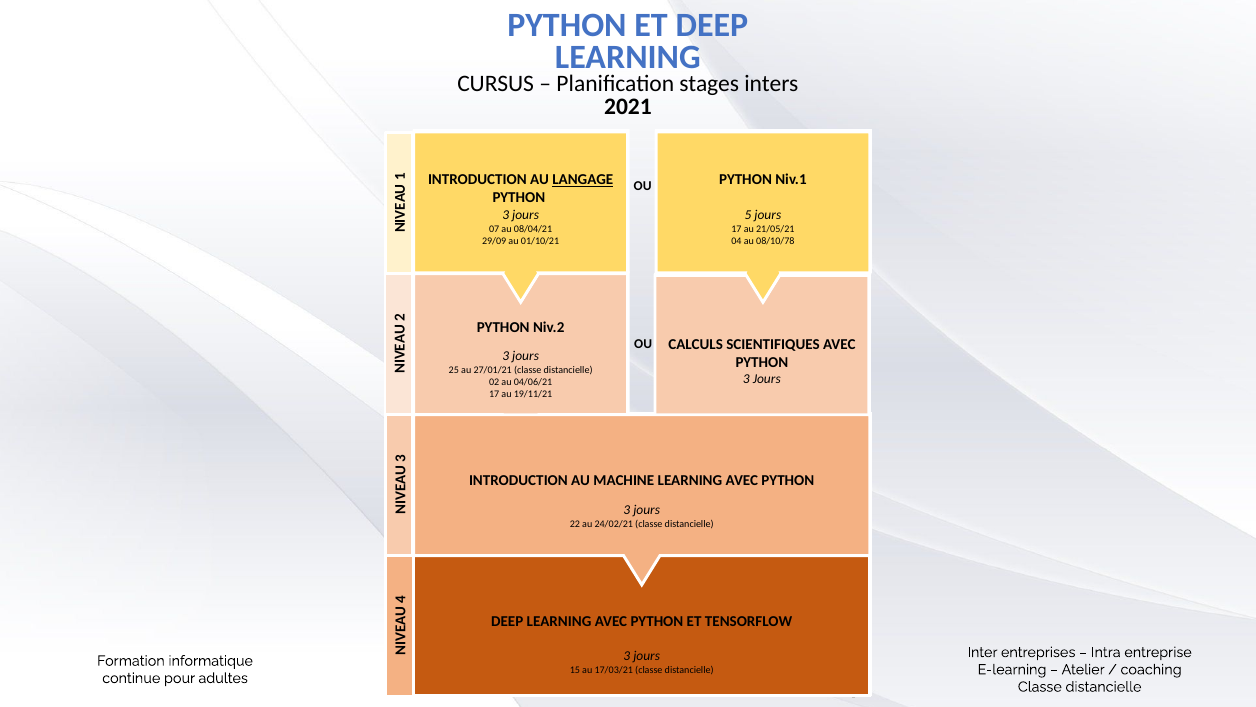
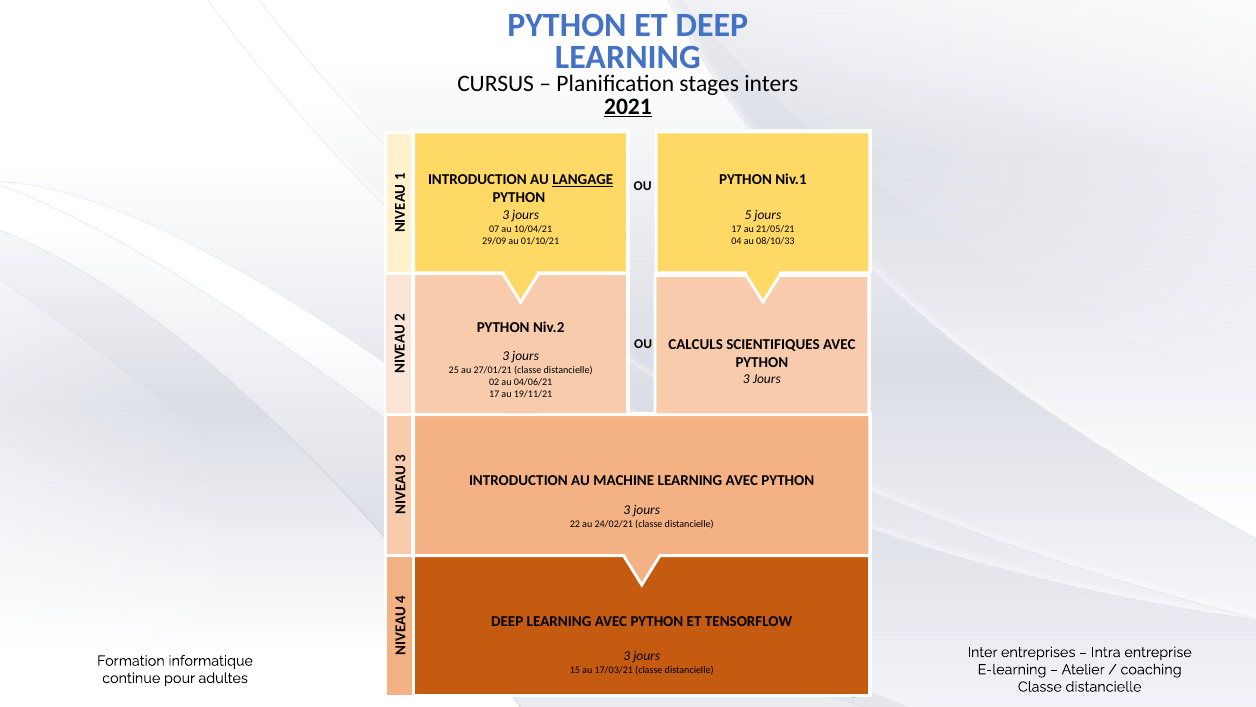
2021 underline: none -> present (628, 106)
08/04/21: 08/04/21 -> 10/04/21 (533, 229)
08/10/78: 08/10/78 -> 08/10/33 (775, 241)
